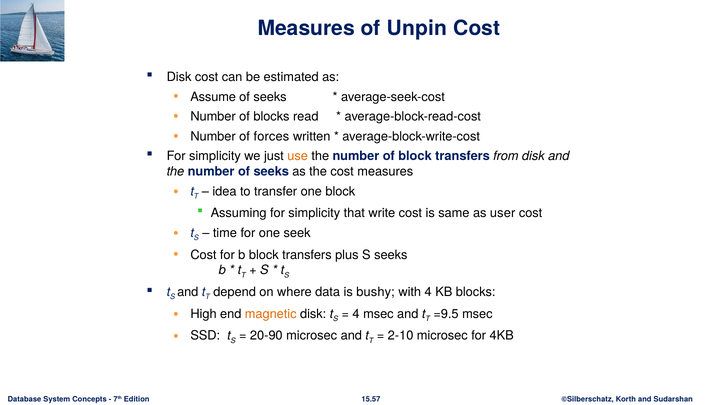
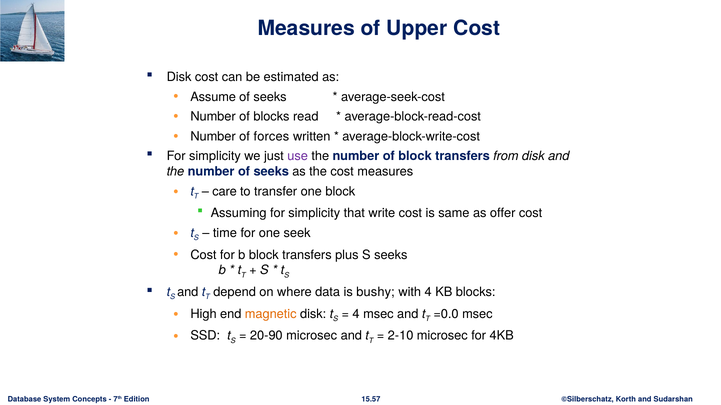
Unpin: Unpin -> Upper (417, 28)
use colour: orange -> purple (298, 156)
idea: idea -> care (225, 192)
user: user -> offer (503, 213)
=9.5: =9.5 -> =0.0 (446, 314)
